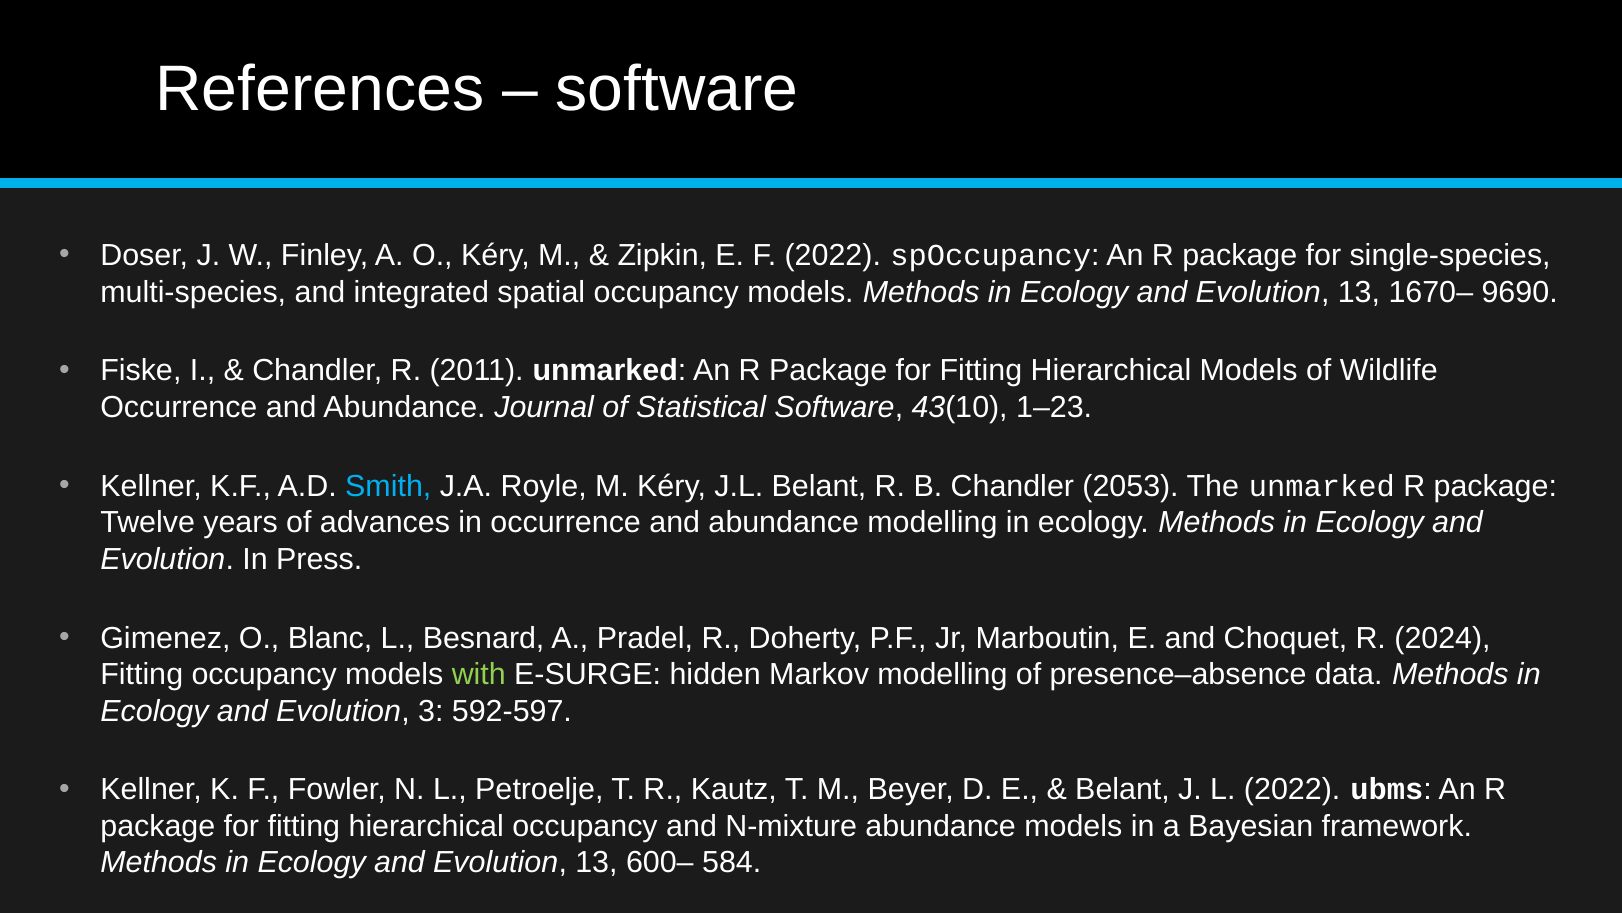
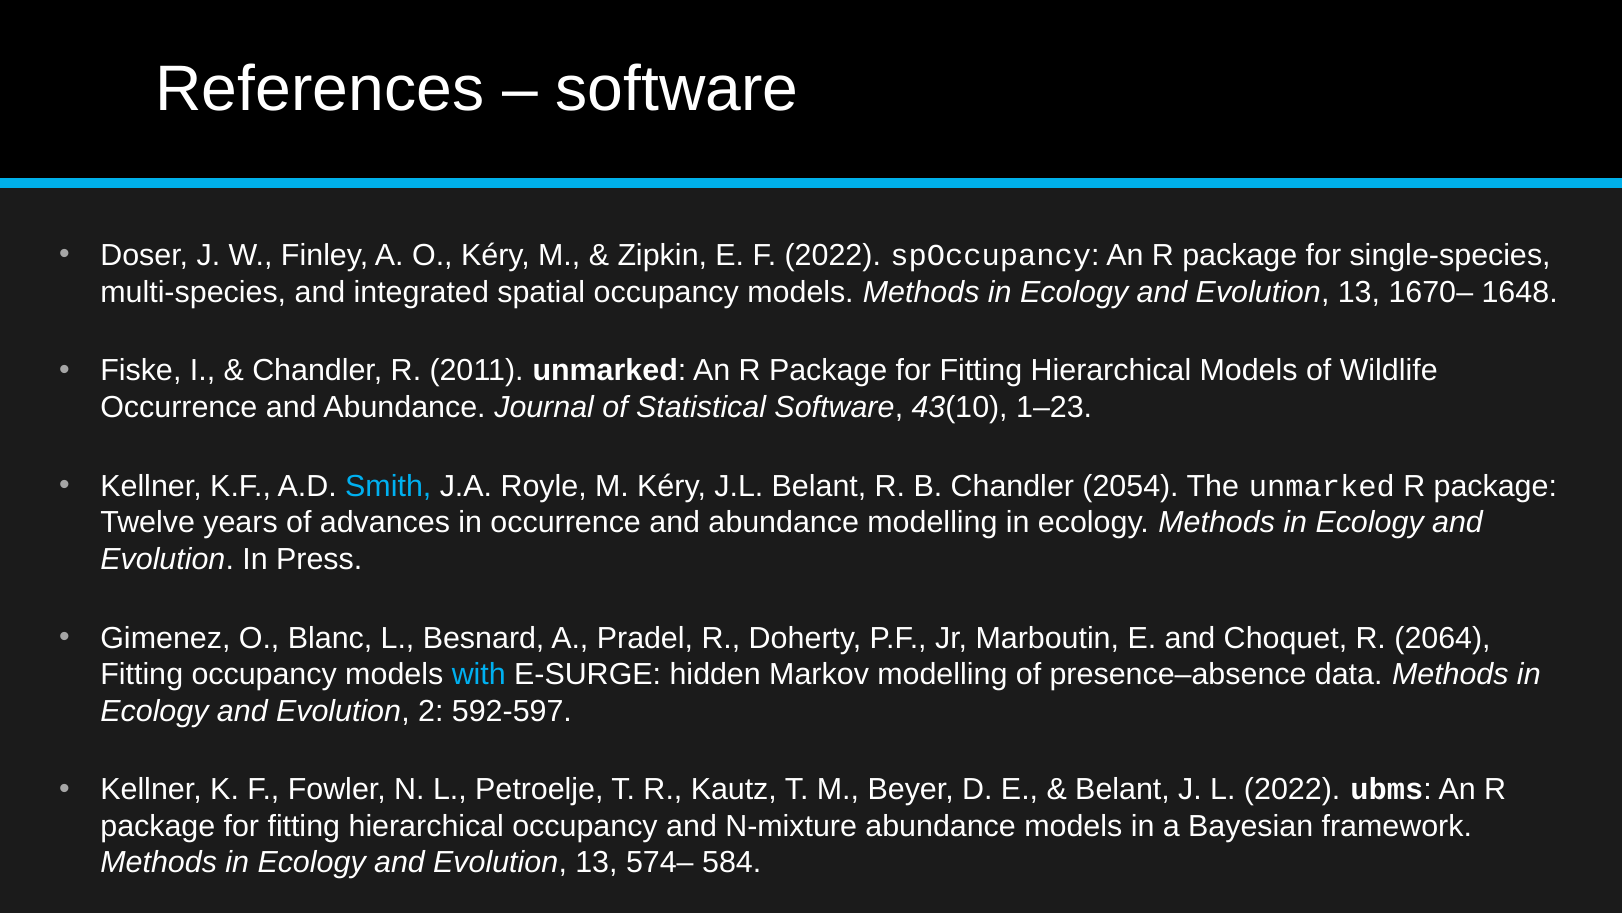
9690: 9690 -> 1648 (1520, 292)
2053: 2053 -> 2054 (1131, 486)
2024: 2024 -> 2064 (1443, 638)
with colour: light green -> light blue (479, 674)
3: 3 -> 2 (431, 711)
600–: 600– -> 574– (660, 863)
